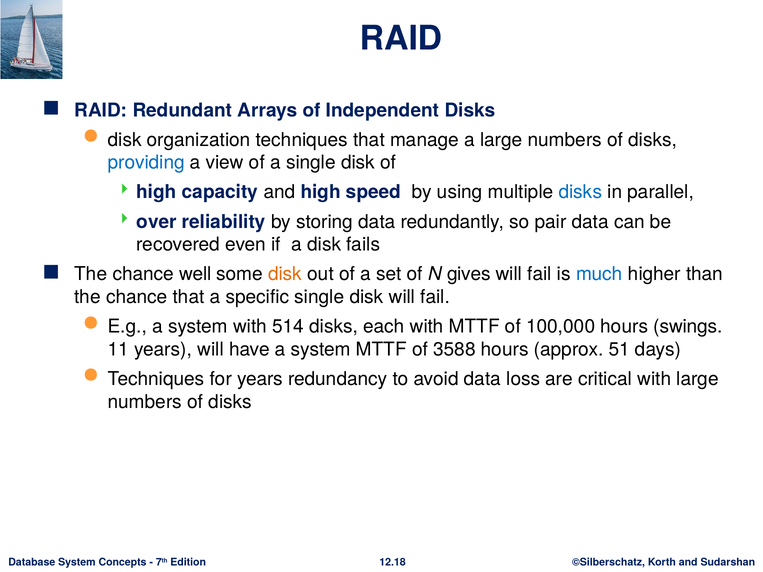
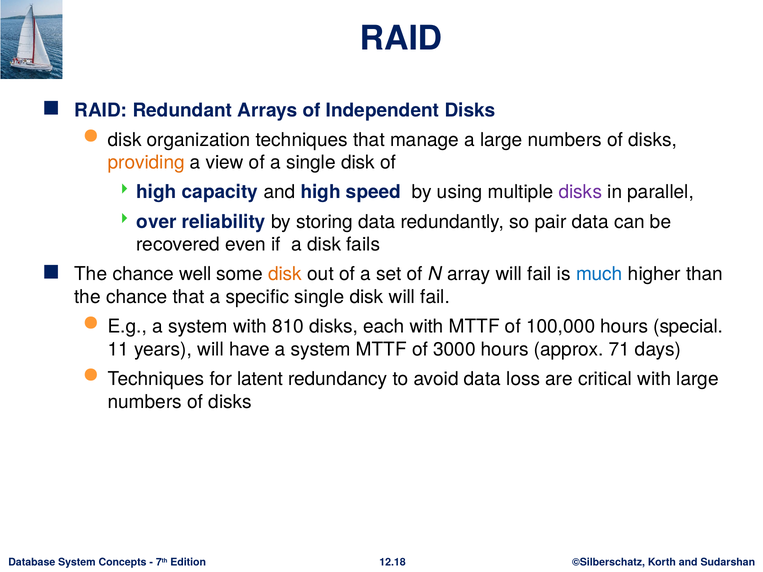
providing colour: blue -> orange (146, 163)
disks colour: blue -> purple (580, 192)
gives: gives -> array (469, 274)
514: 514 -> 810 (288, 327)
swings: swings -> special (688, 327)
3588: 3588 -> 3000 (454, 350)
51: 51 -> 71 (619, 350)
for years: years -> latent (260, 379)
